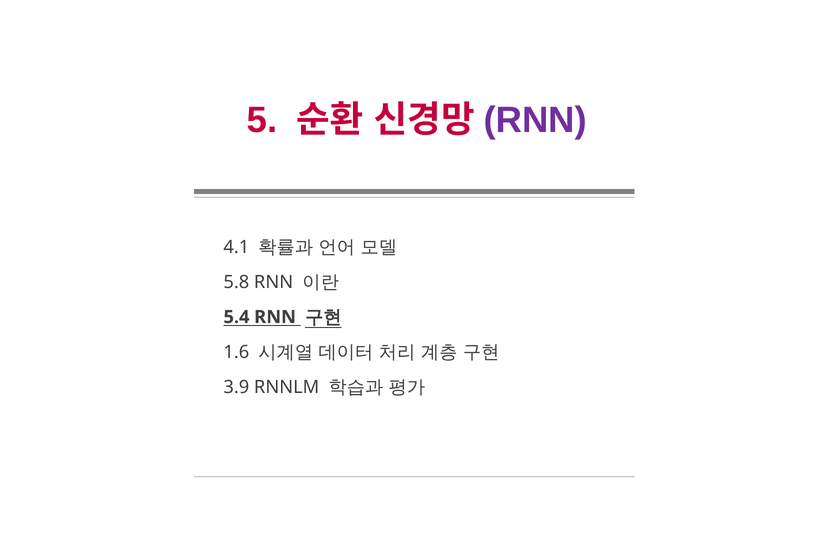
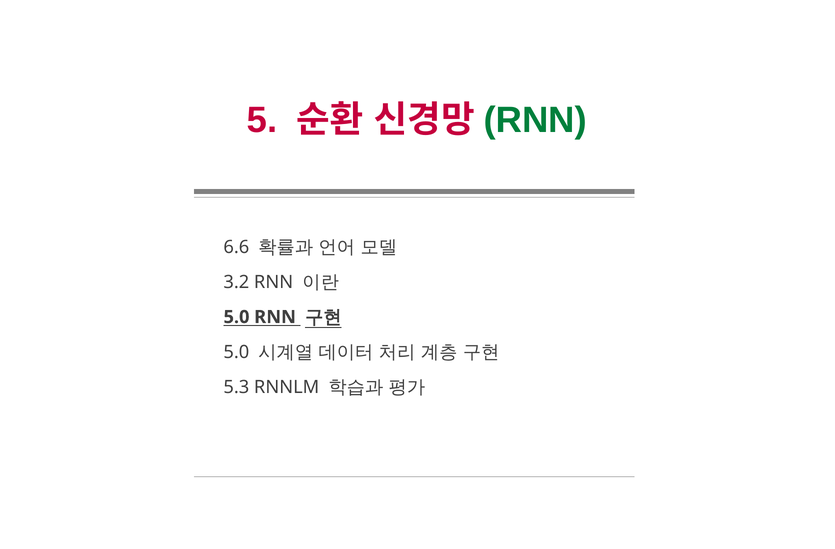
RNN colour: purple -> green (535, 120)
4.1: 4.1 -> 6.6 (236, 247)
5.8: 5.8 -> 3.2 (236, 282)
5.4: 5.4 -> 5.0 (236, 317)
1.6: 1.6 -> 5.0 (236, 352)
3.9: 3.9 -> 5.3 (236, 387)
